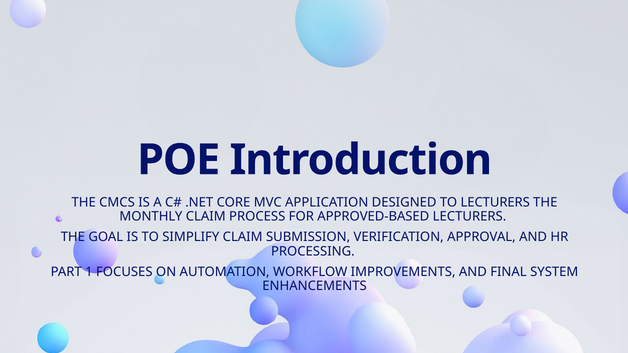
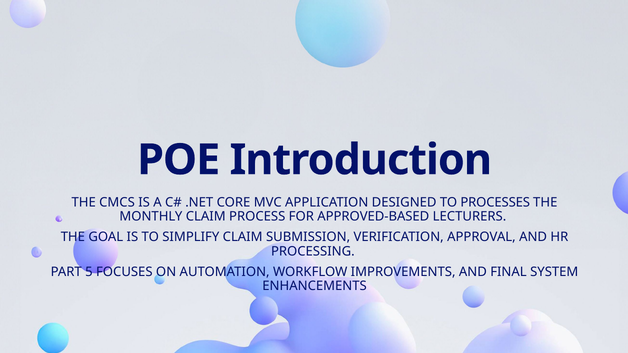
TO LECTURERS: LECTURERS -> PROCESSES (495, 202)
1: 1 -> 5 (89, 272)
